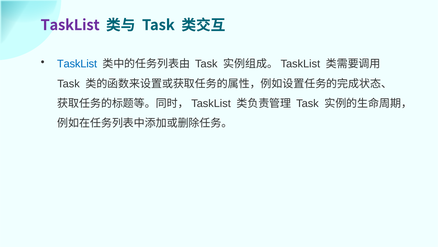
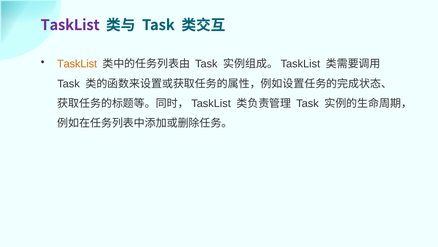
TaskList colour: blue -> orange (77, 64)
